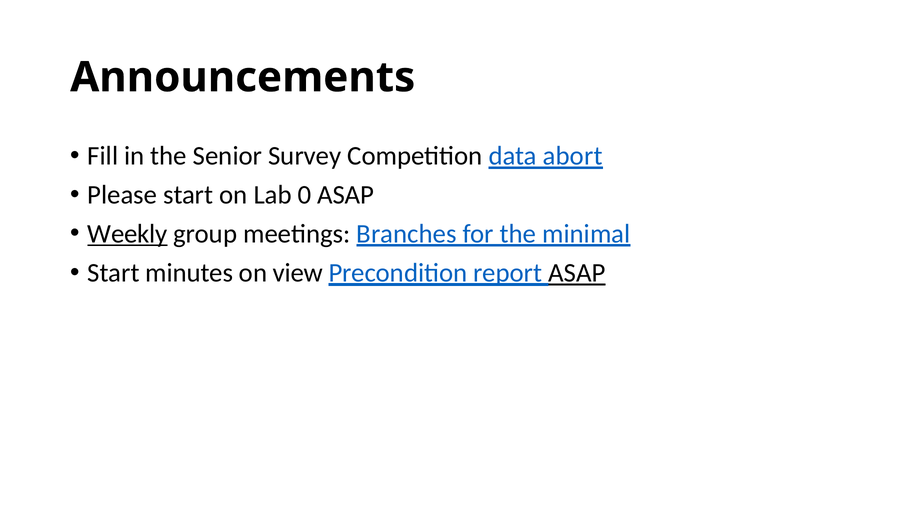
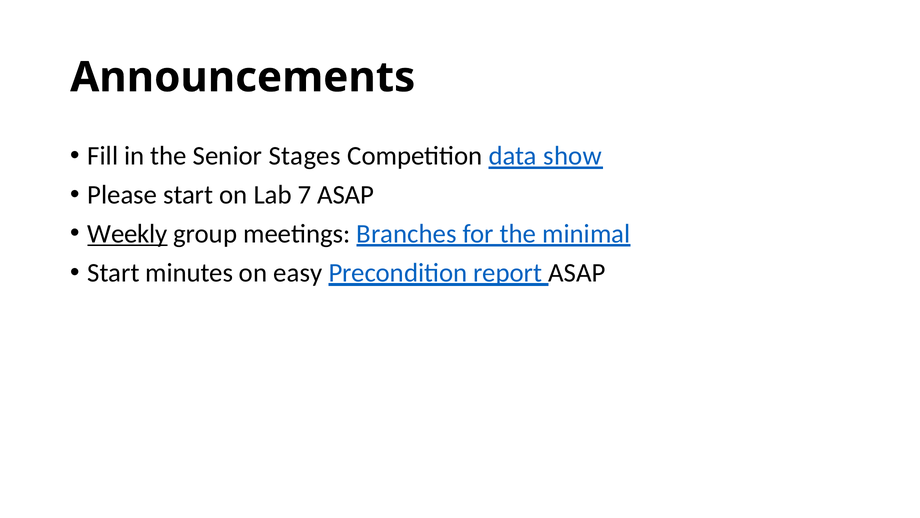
Survey: Survey -> Stages (305, 156)
abort: abort -> show (573, 156)
0: 0 -> 7 (305, 195)
view: view -> easy (298, 273)
ASAP underline: present -> none (577, 273)
